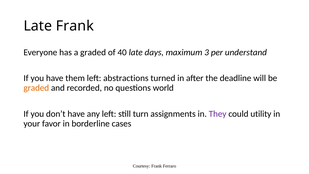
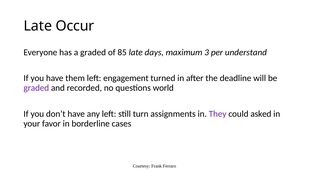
Late Frank: Frank -> Occur (75, 26)
40: 40 -> 85 (122, 52)
abstractions: abstractions -> engagement (126, 78)
graded colour: orange -> purple (36, 88)
utility: utility -> asked (261, 114)
